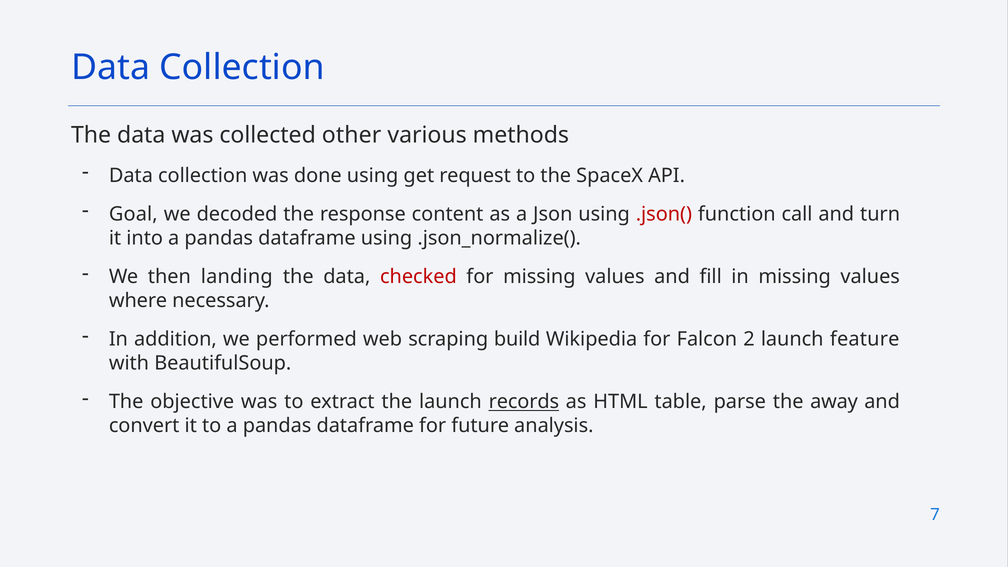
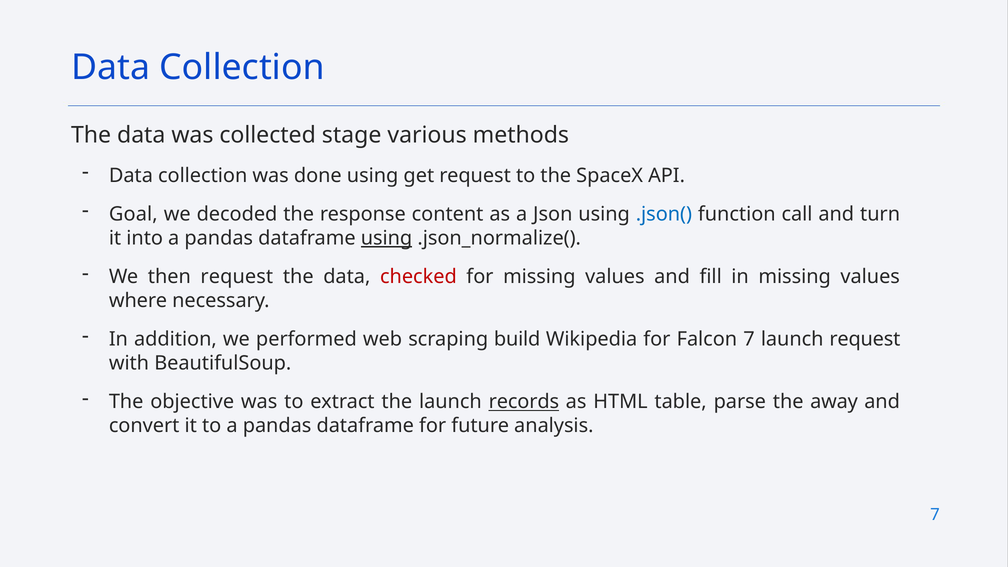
other: other -> stage (352, 135)
.json( colour: red -> blue (664, 214)
using underline: none -> present (387, 238)
then landing: landing -> request (237, 277)
Falcon 2: 2 -> 7 (749, 339)
launch feature: feature -> request (865, 339)
